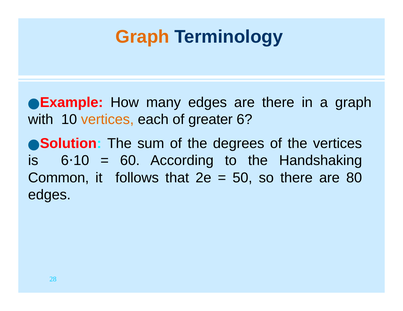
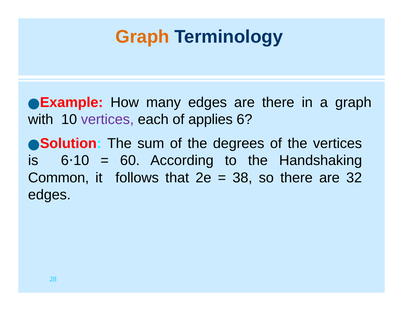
vertices colour: orange -> purple (107, 120)
greater: greater -> applies (211, 120)
50: 50 -> 38 (242, 178)
80: 80 -> 32 (354, 178)
